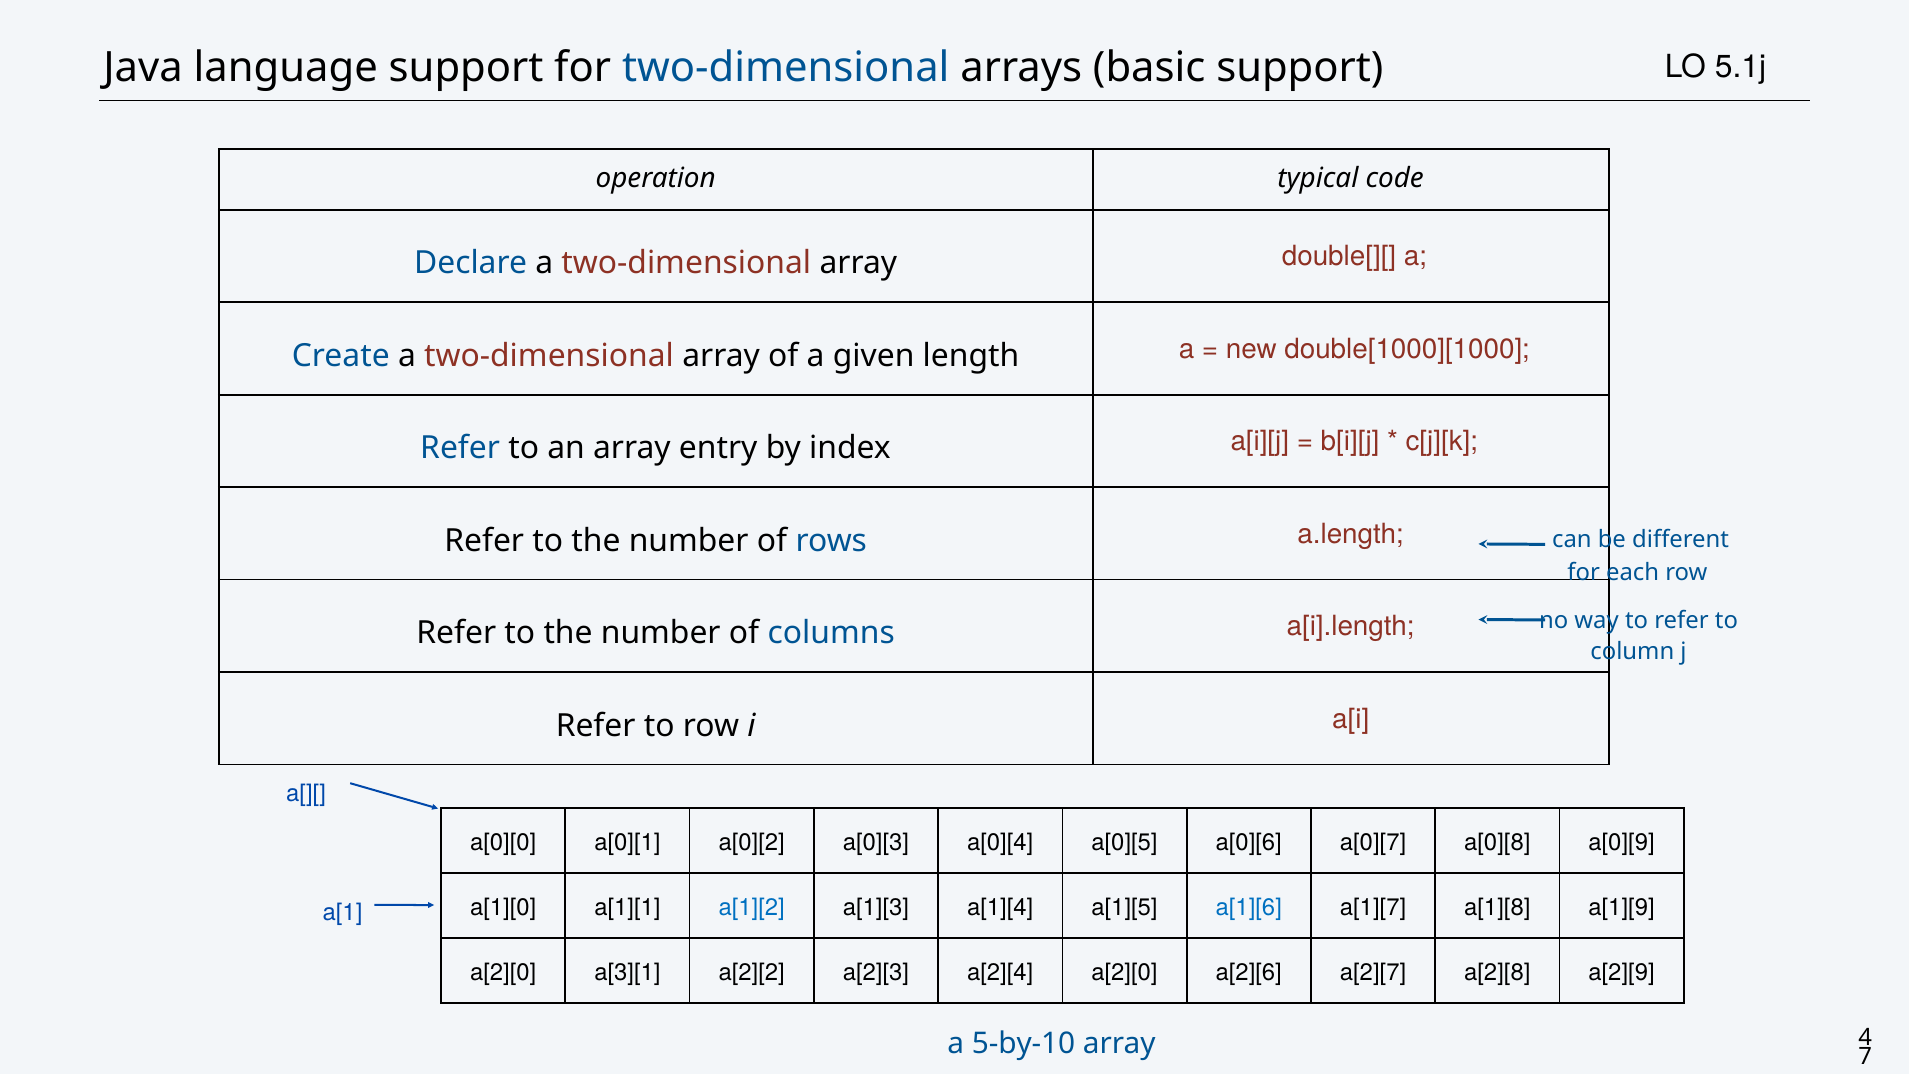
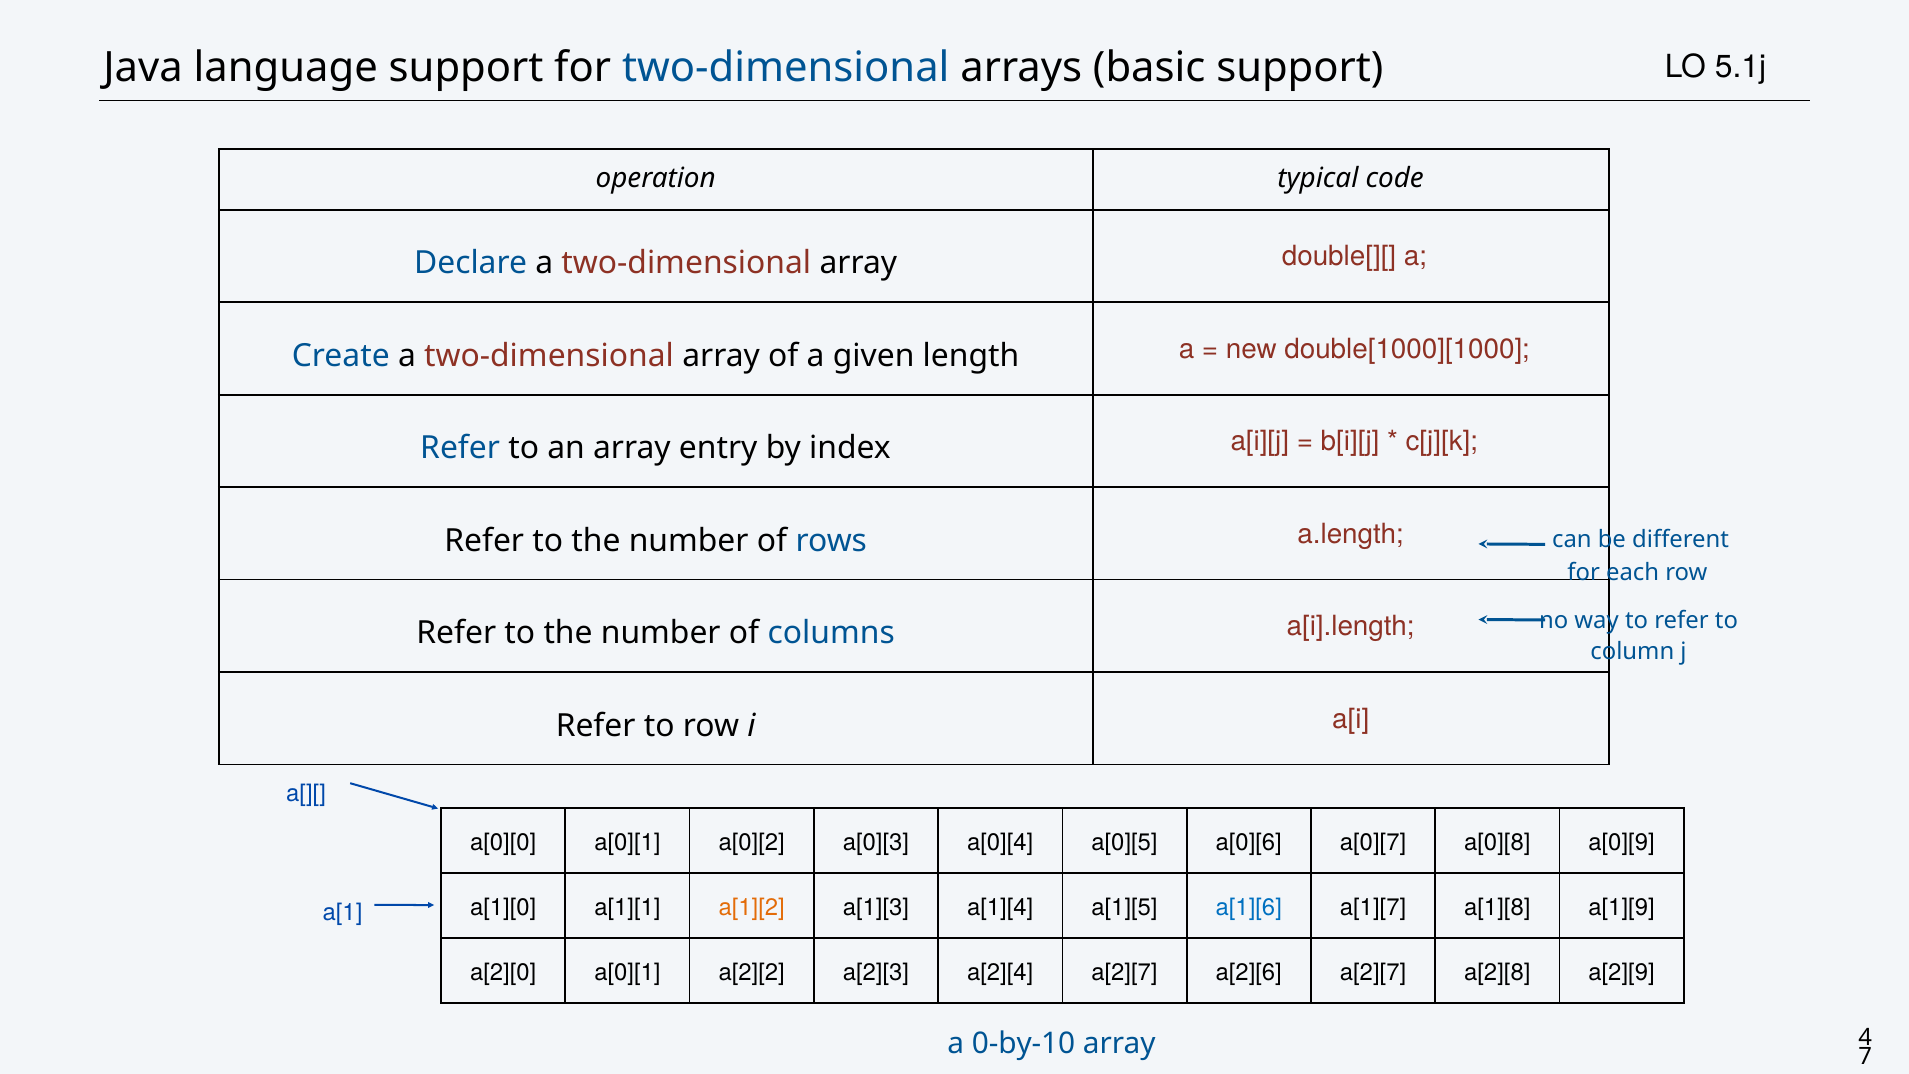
a[1][2 colour: blue -> orange (752, 908)
a[2][0 a[3][1: a[3][1 -> a[0][1 (627, 973)
a[2][4 a[2][0: a[2][0 -> a[2][7 (1124, 973)
5-by-10: 5-by-10 -> 0-by-10 (1024, 1044)
